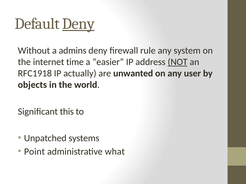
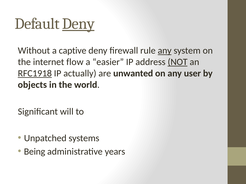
admins: admins -> captive (73, 51)
any underline: none -> present (165, 51)
time: time -> flow (75, 62)
RFC1918 underline: none -> present (35, 74)
this: this -> will (67, 112)
Point: Point -> Being (35, 152)
what: what -> years (115, 152)
